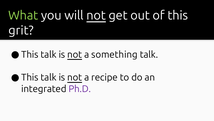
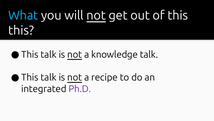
What colour: light green -> light blue (23, 15)
grit: grit -> this (21, 30)
something: something -> knowledge (115, 54)
